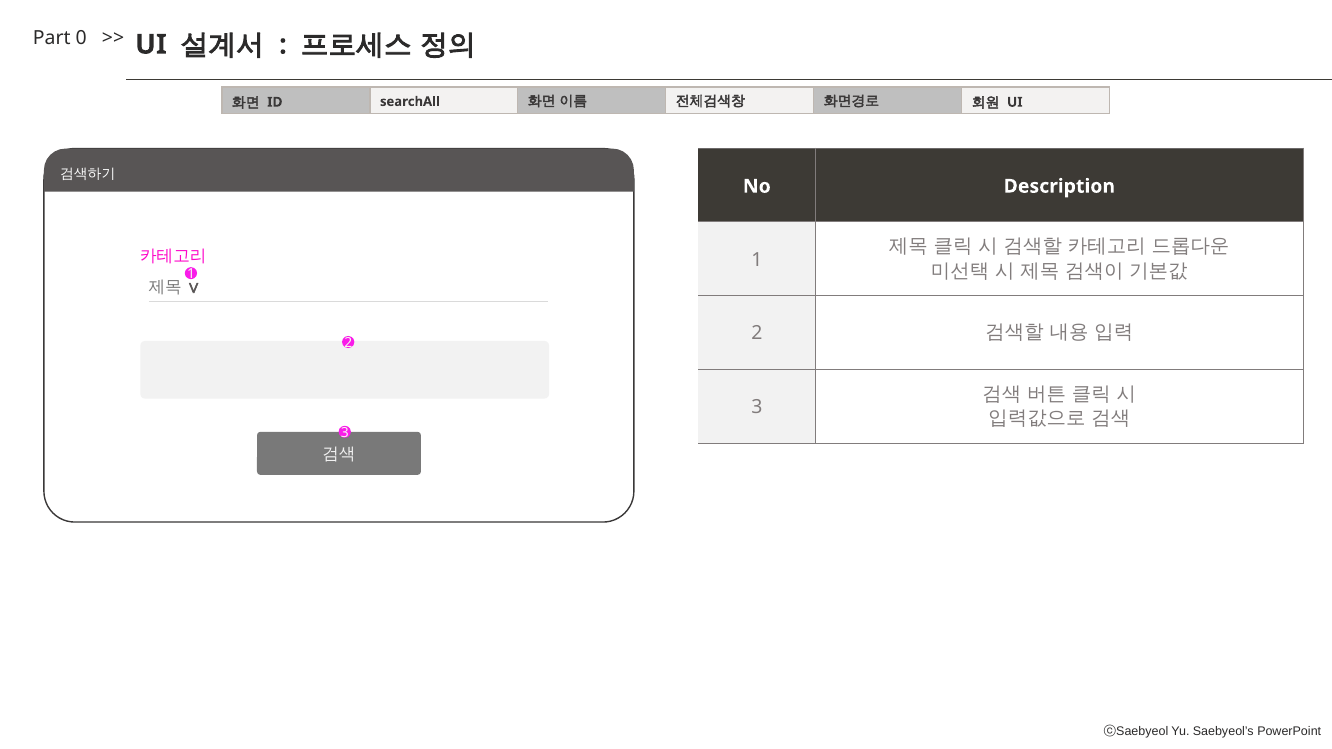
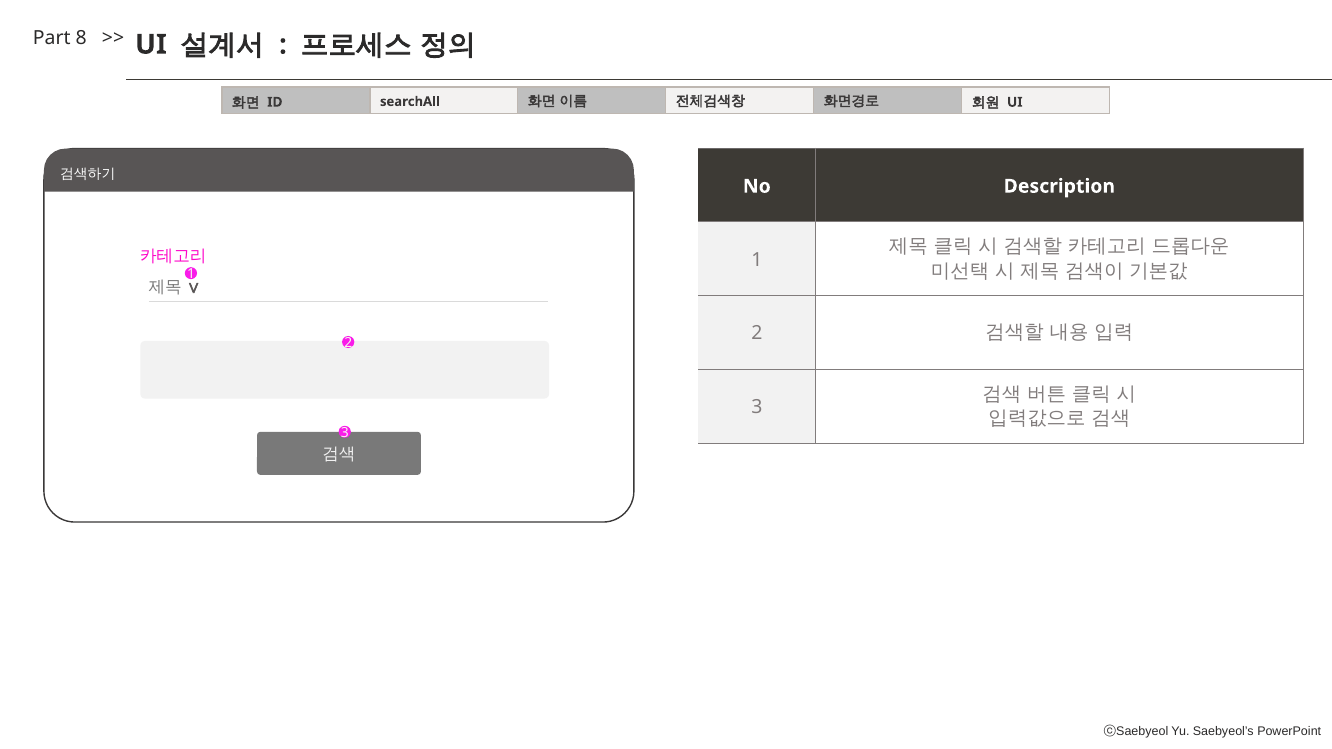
0: 0 -> 8 (81, 38)
